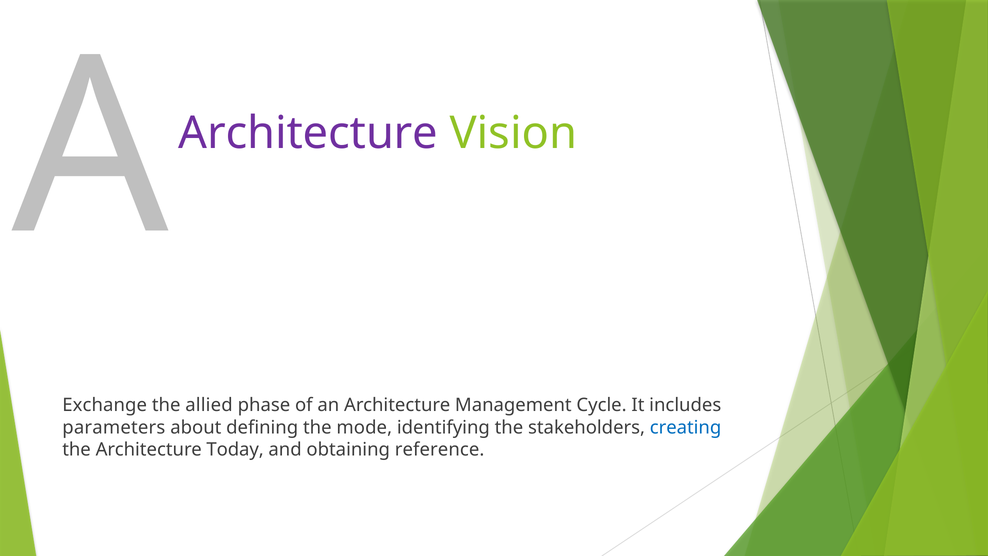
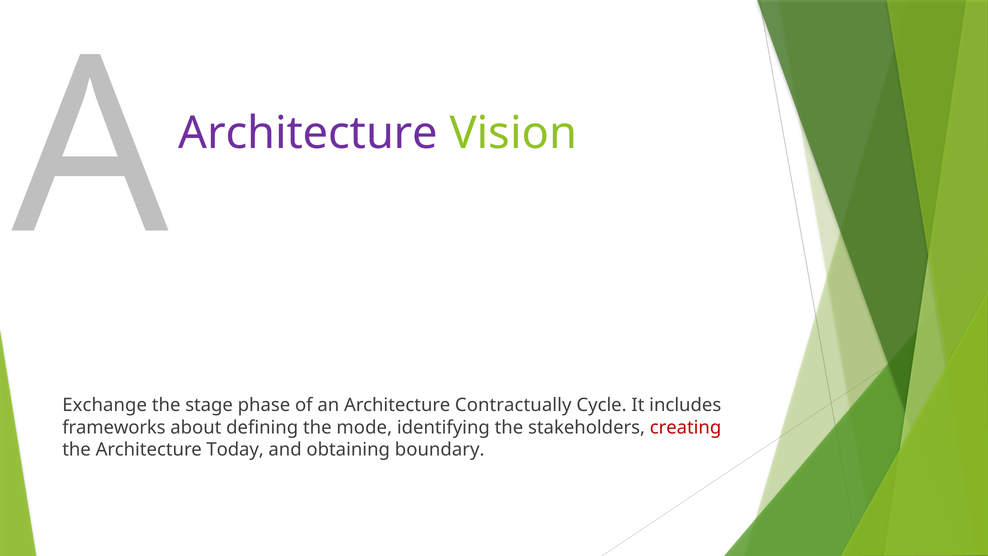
allied: allied -> stage (209, 405)
Management: Management -> Contractually (513, 405)
parameters: parameters -> frameworks (114, 427)
creating colour: blue -> red (686, 427)
reference: reference -> boundary (440, 450)
